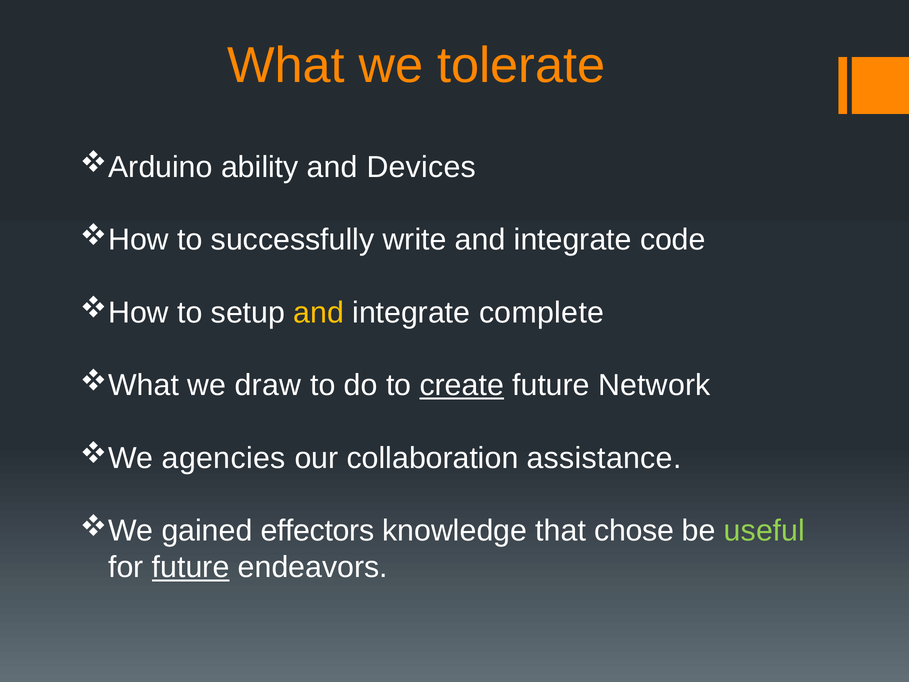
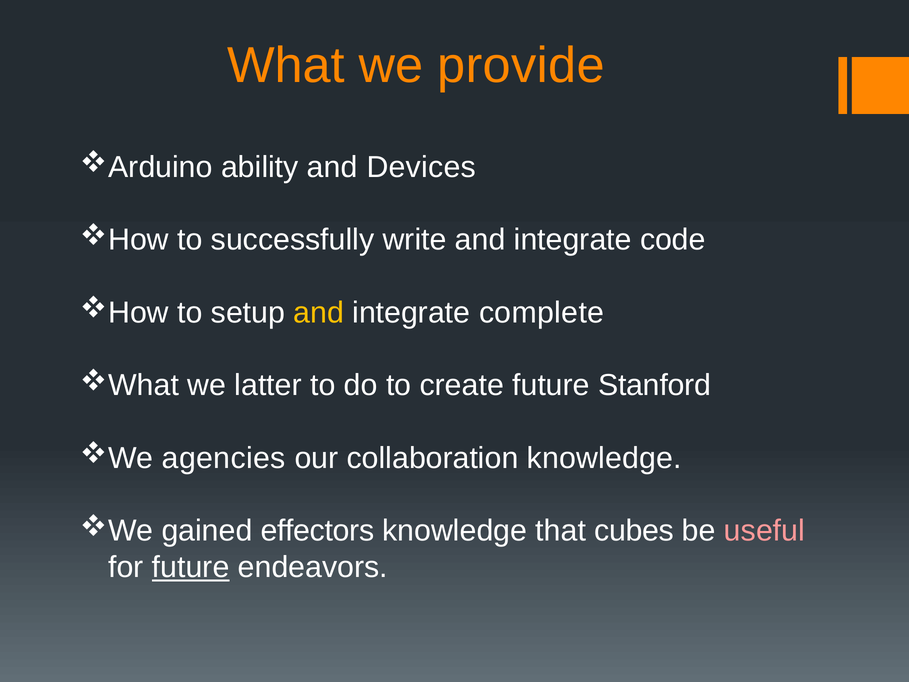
tolerate: tolerate -> provide (521, 66)
draw: draw -> latter (268, 385)
create underline: present -> none (462, 385)
Network: Network -> Stanford (655, 385)
collaboration assistance: assistance -> knowledge (604, 458)
chose: chose -> cubes (634, 531)
useful colour: light green -> pink (764, 531)
